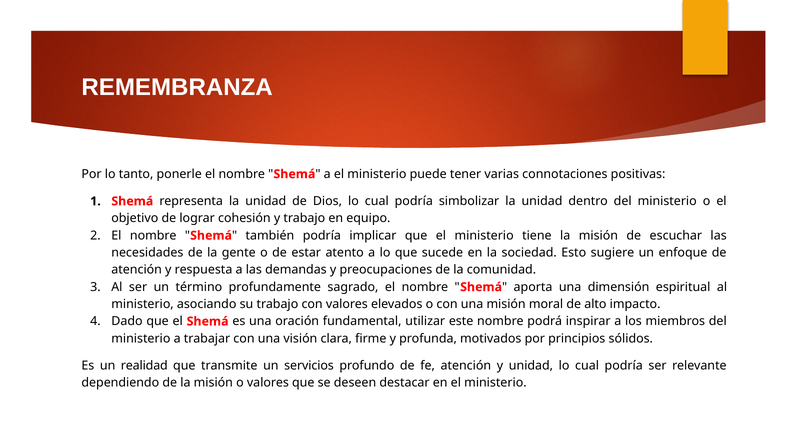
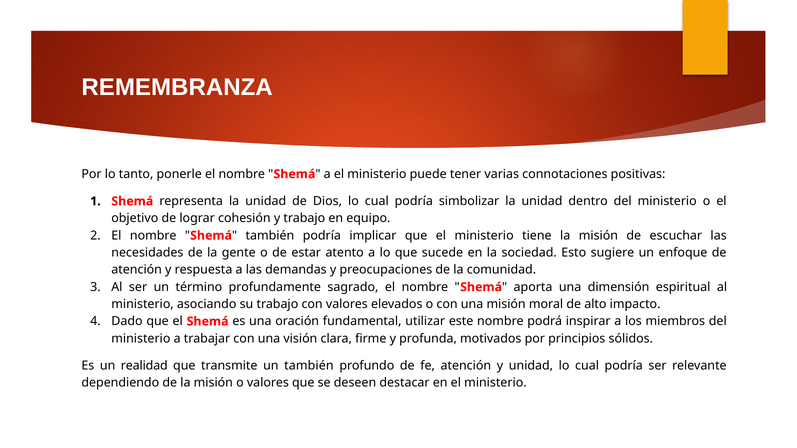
un servicios: servicios -> también (309, 366)
